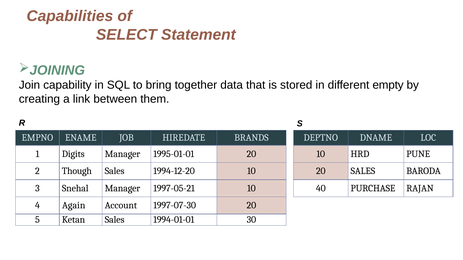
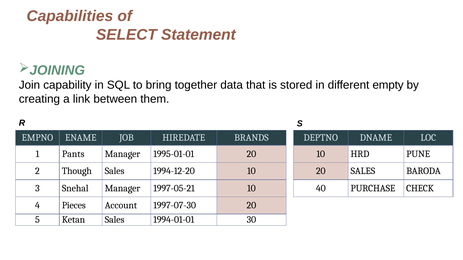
Digits: Digits -> Pants (73, 154)
RAJAN: RAJAN -> CHECK (420, 188)
Again: Again -> Pieces (74, 206)
